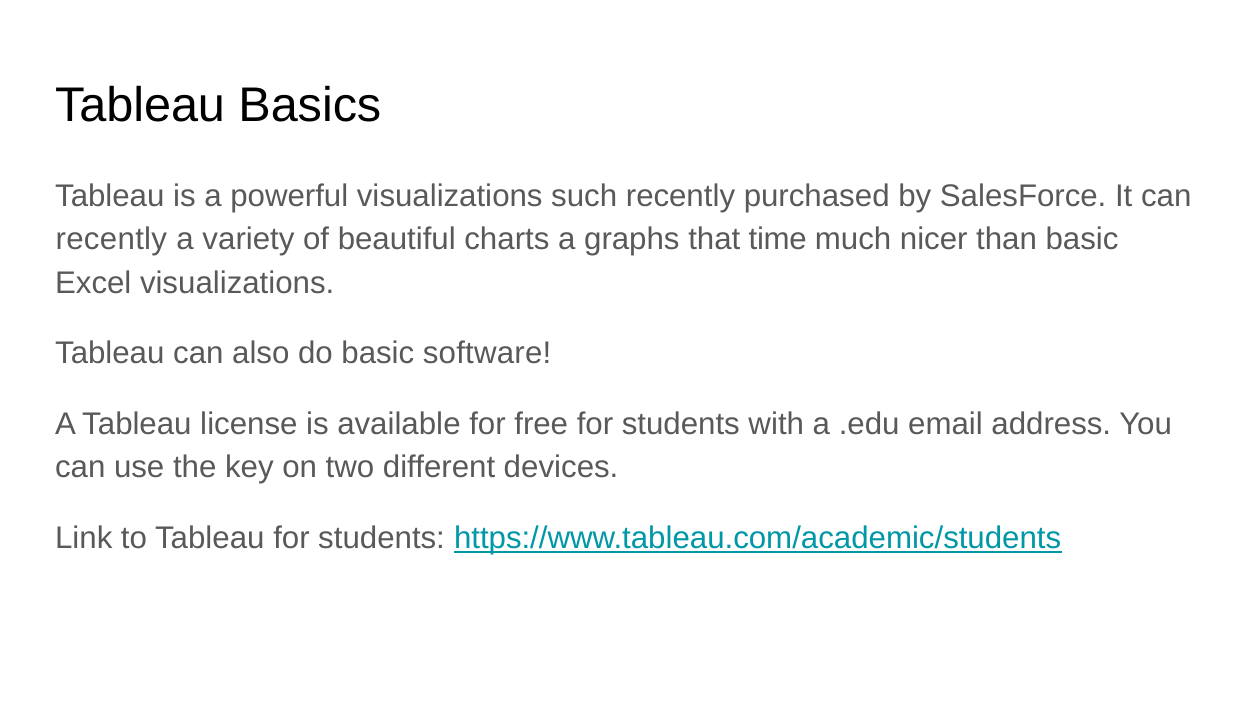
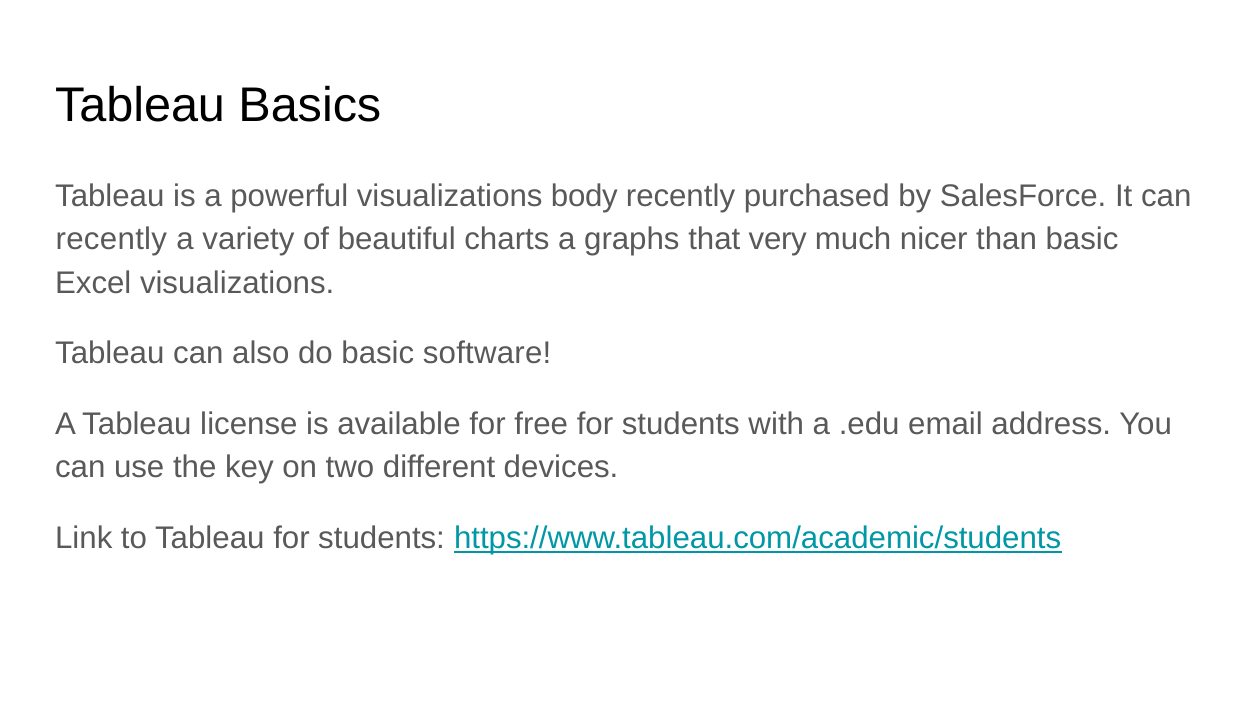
such: such -> body (584, 197)
time: time -> very (778, 240)
